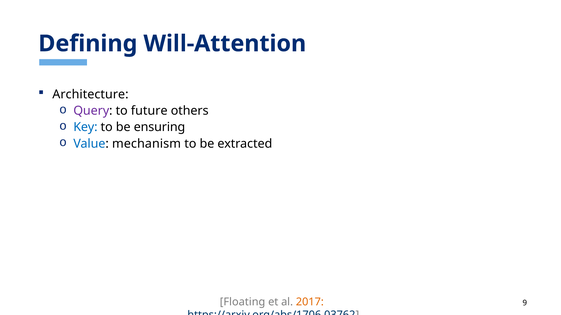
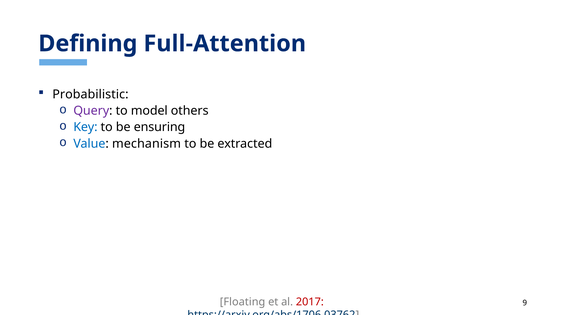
Will-Attention: Will-Attention -> Full-Attention (225, 44)
Architecture: Architecture -> Probabilistic (90, 95)
future: future -> model (149, 111)
2017 colour: orange -> red (310, 303)
